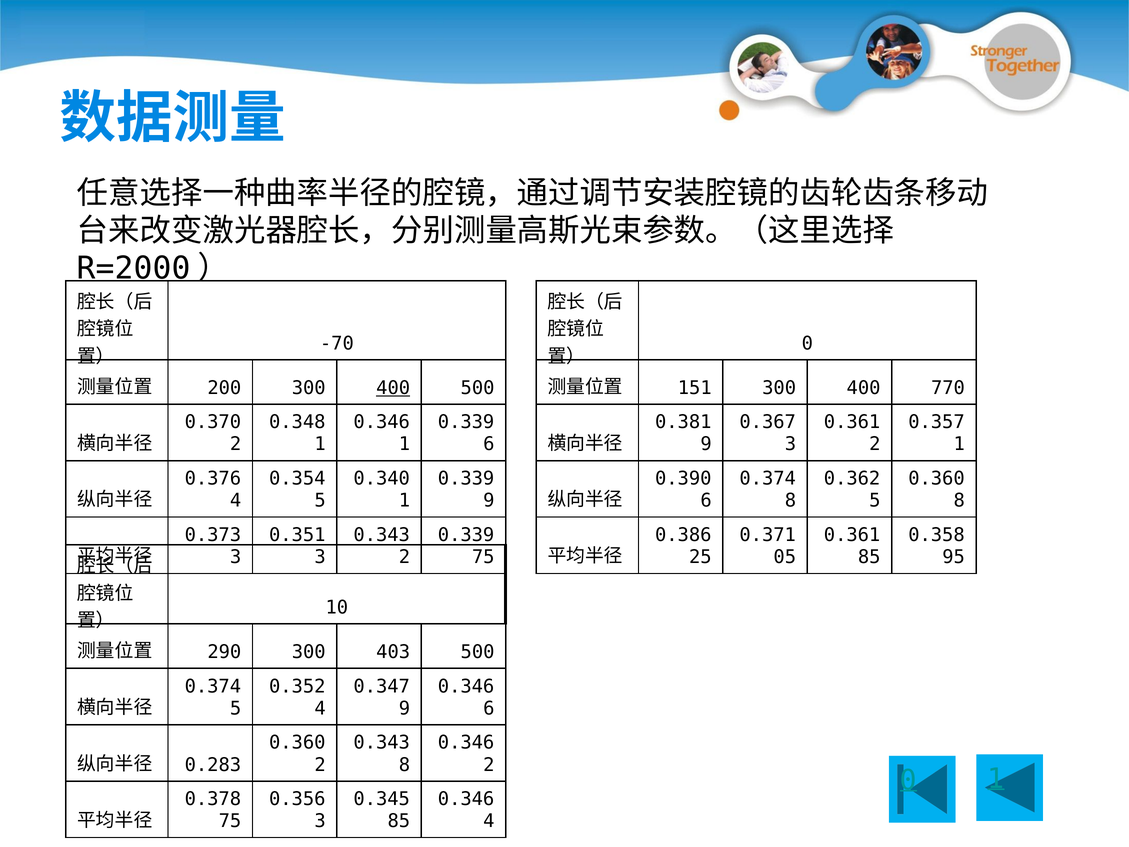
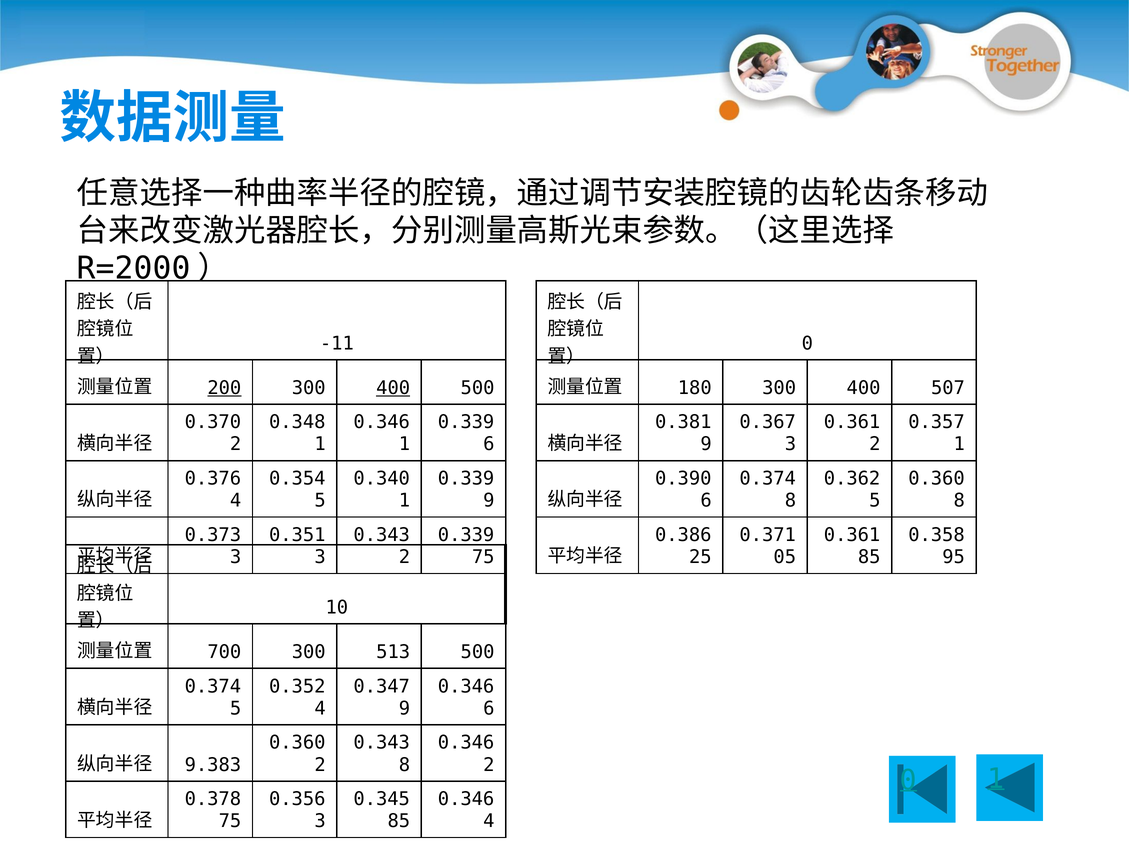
-70: -70 -> -11 (337, 343)
200 underline: none -> present (224, 388)
151: 151 -> 180 (695, 388)
770: 770 -> 507 (948, 388)
290: 290 -> 700 (224, 652)
403: 403 -> 513 (393, 652)
0.283: 0.283 -> 9.383 (213, 765)
